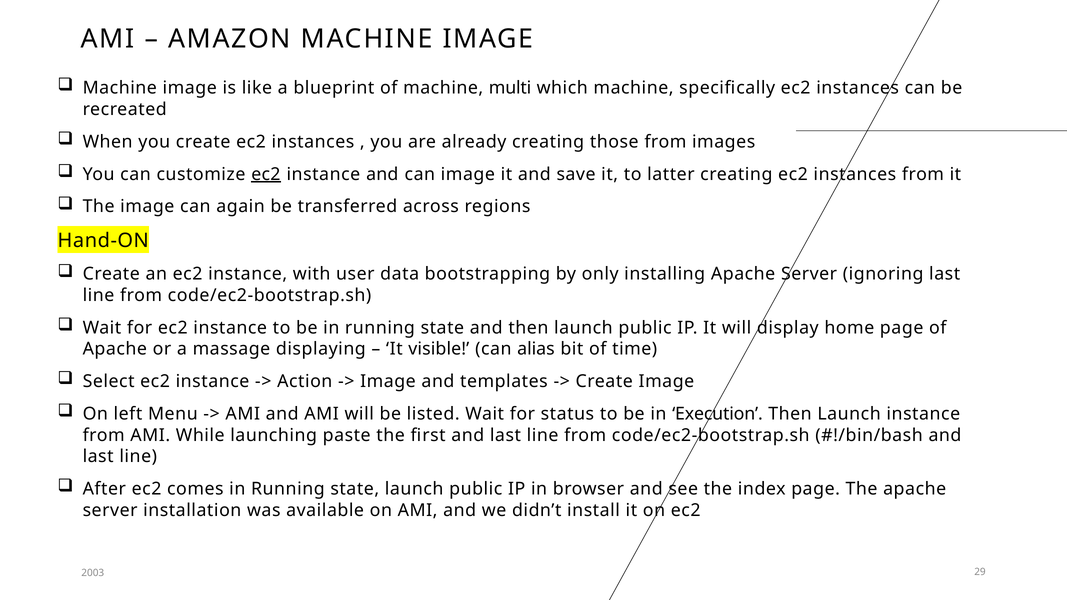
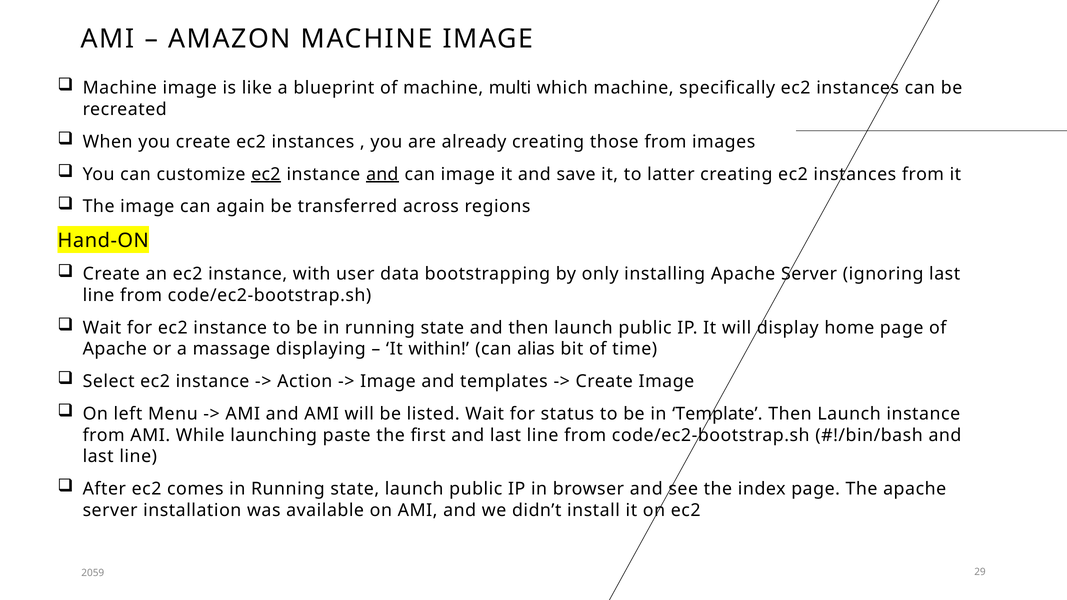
and underline: none -> present (382, 174)
visible: visible -> within (439, 349)
Execution: Execution -> Template (717, 414)
2003: 2003 -> 2059 (93, 573)
